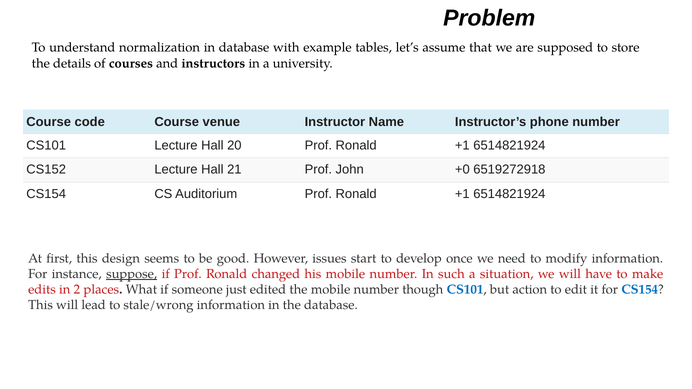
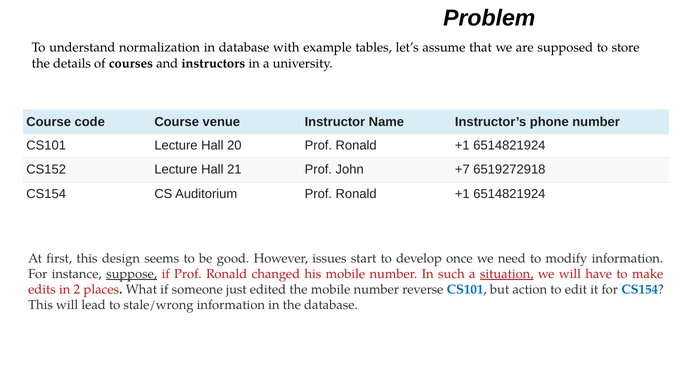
+0: +0 -> +7 (462, 170)
situation underline: none -> present (507, 274)
though: though -> reverse (423, 290)
